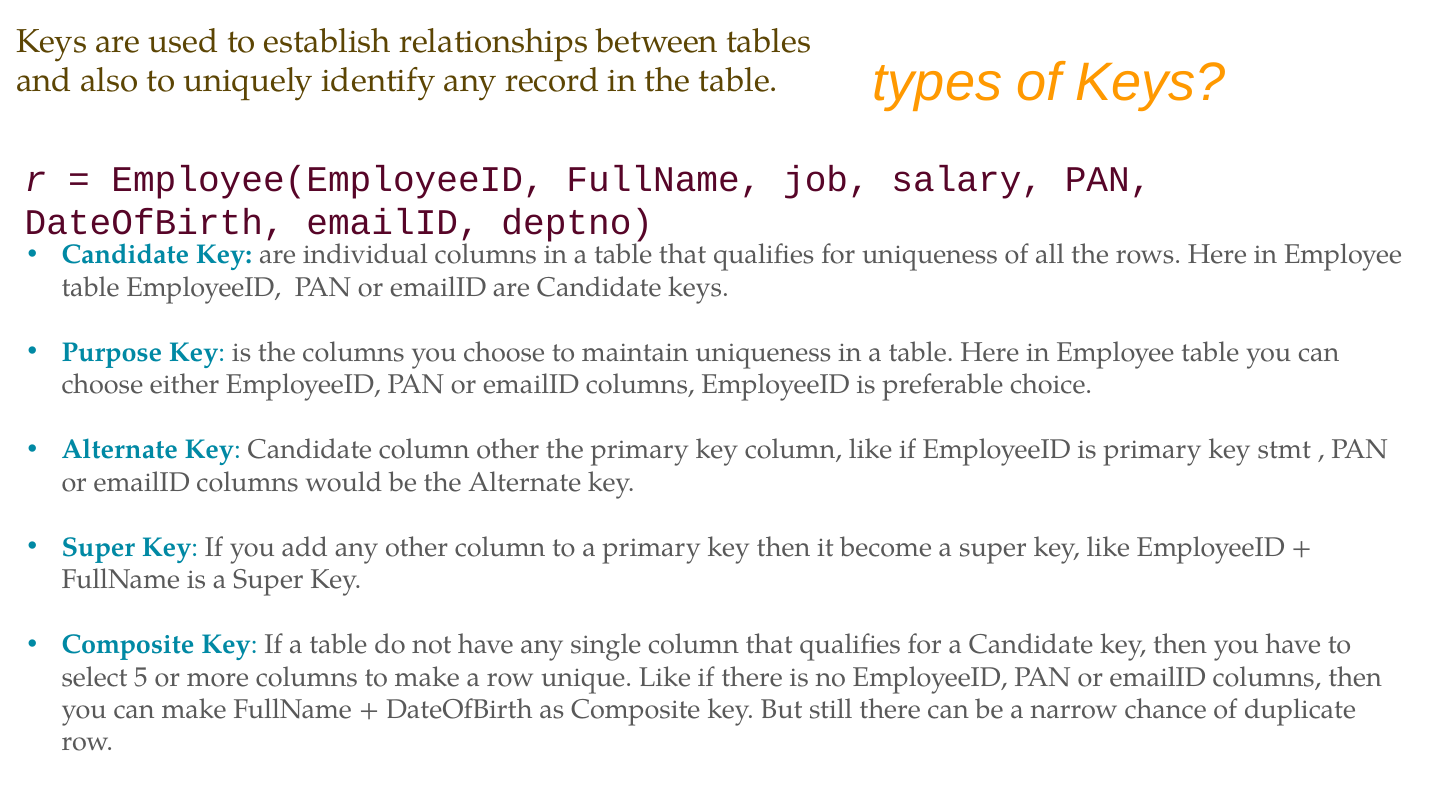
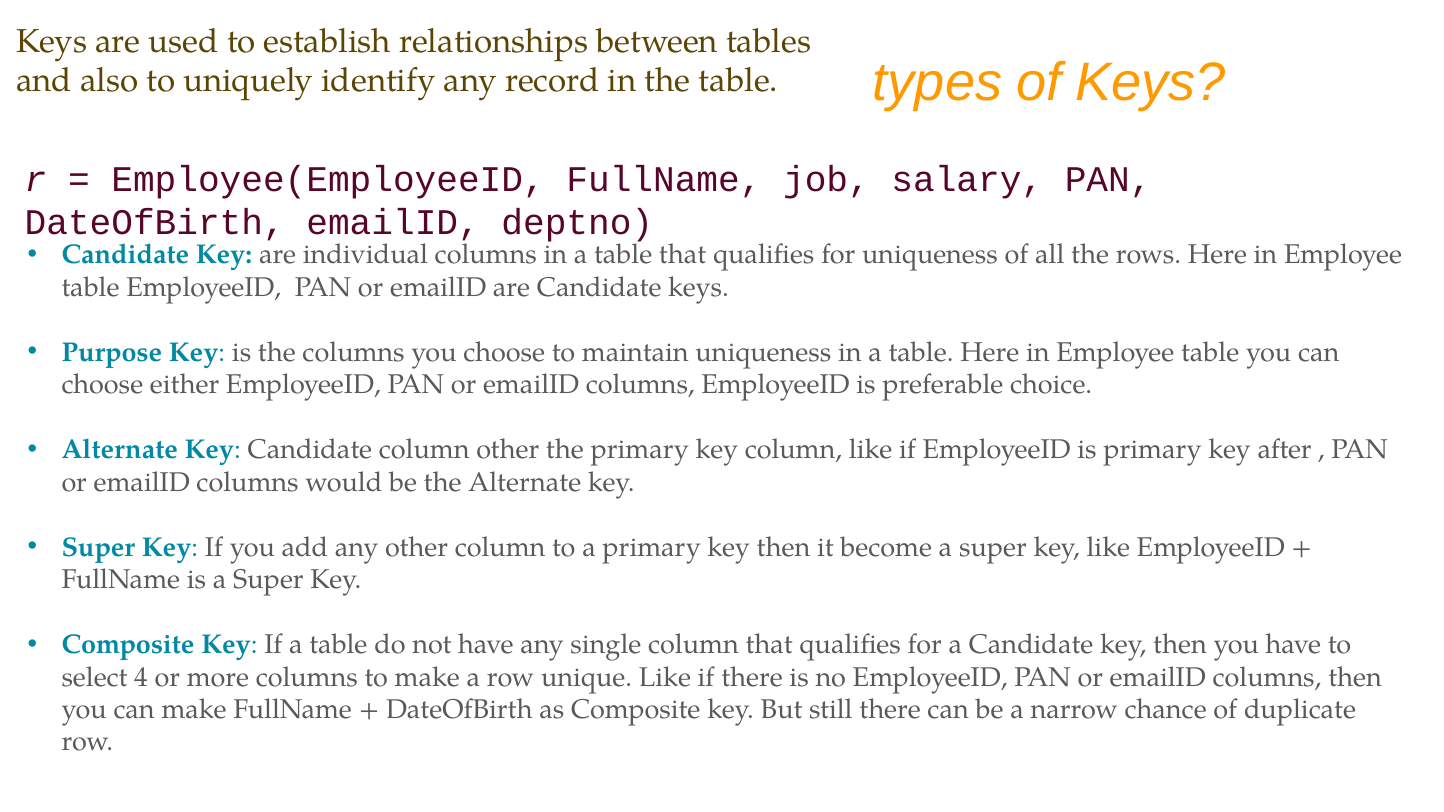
stmt: stmt -> after (1285, 450)
5: 5 -> 4 (141, 677)
